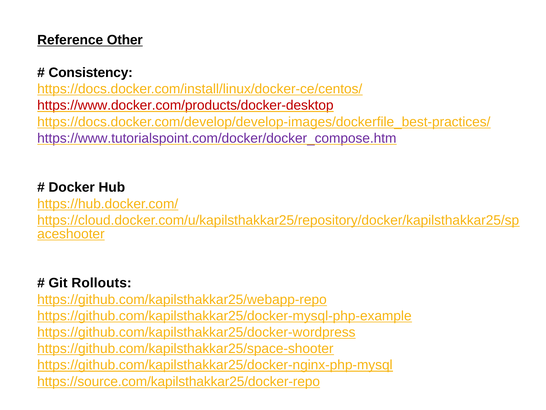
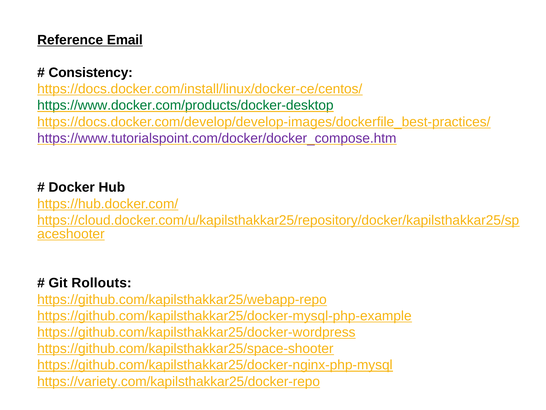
Other: Other -> Email (125, 40)
https://www.docker.com/products/docker-desktop colour: red -> green (185, 105)
https://source.com/kapilsthakkar25/docker-repo: https://source.com/kapilsthakkar25/docker-repo -> https://variety.com/kapilsthakkar25/docker-repo (179, 381)
